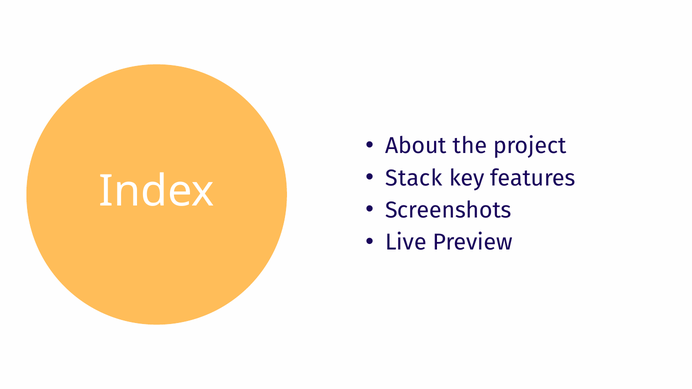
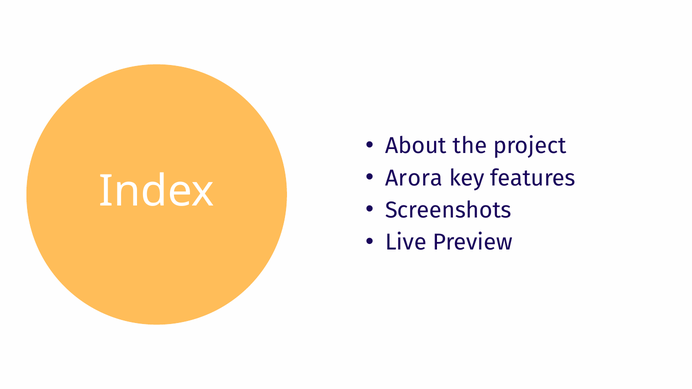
Stack: Stack -> Arora (414, 178)
